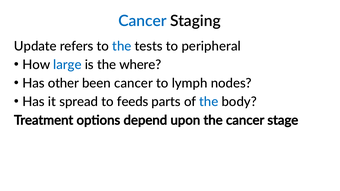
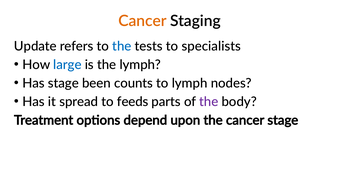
Cancer colour: blue -> orange (142, 21)
peripheral: peripheral -> specialists (211, 46)
the where: where -> lymph (140, 65)
Has other: other -> stage (63, 83)
been cancer: cancer -> counts (134, 83)
the colour: blue -> purple (209, 102)
